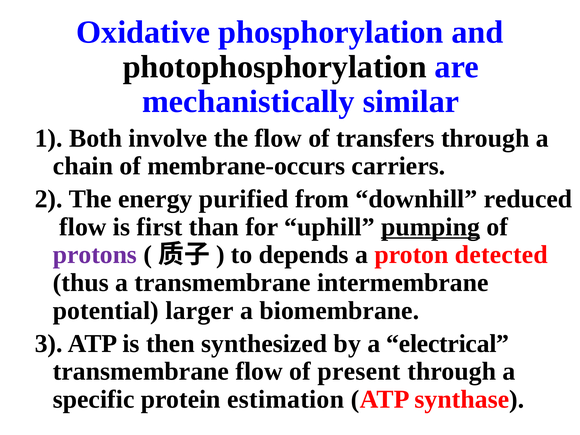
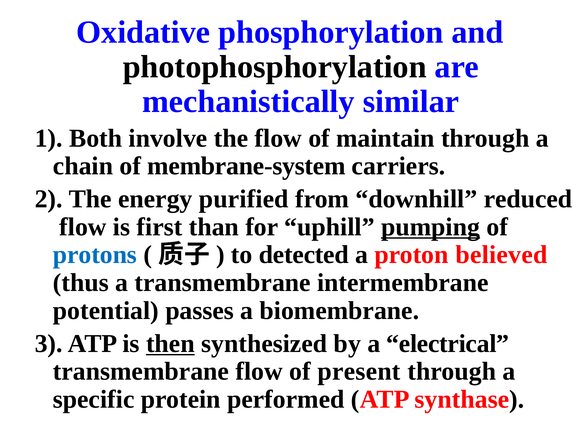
transfers: transfers -> maintain (385, 138)
membrane-occurs: membrane-occurs -> membrane-system (246, 166)
protons colour: purple -> blue (95, 255)
depends: depends -> detected (304, 255)
detected: detected -> believed (501, 255)
larger: larger -> passes (200, 311)
then underline: none -> present (170, 344)
estimation: estimation -> performed (286, 399)
